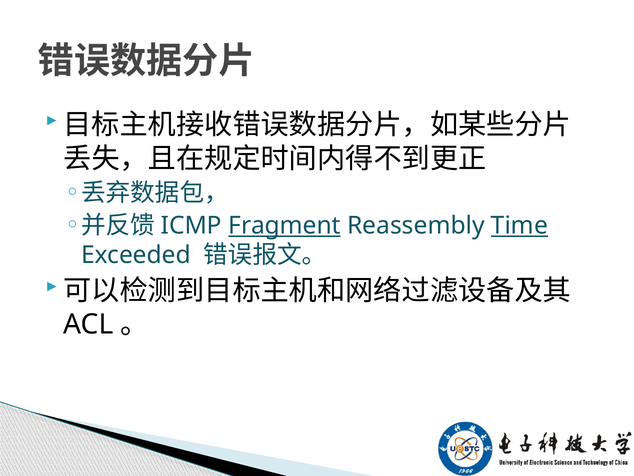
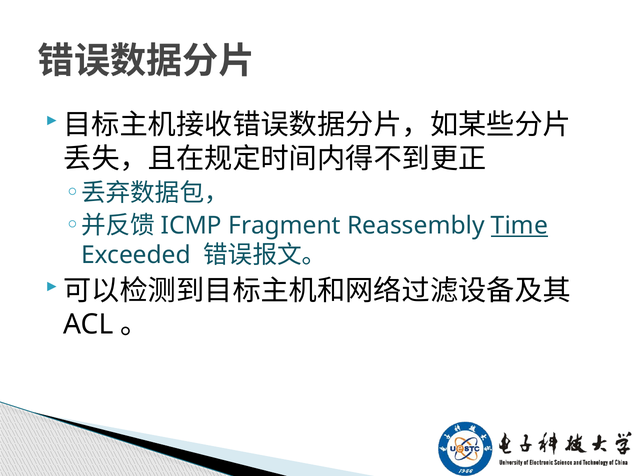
Fragment underline: present -> none (285, 225)
